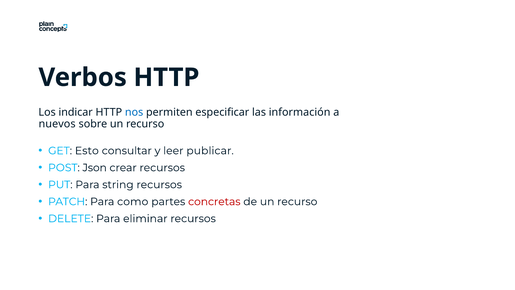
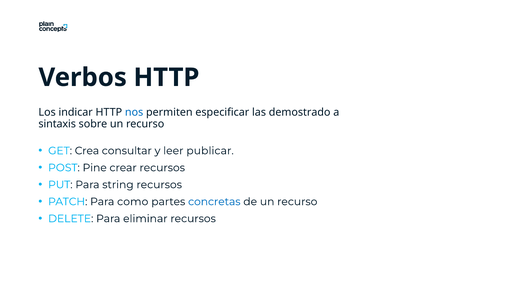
información: información -> demostrado (300, 112)
nuevos: nuevos -> sintaxis (57, 124)
Esto: Esto -> Crea (87, 151)
Json: Json -> Pine (95, 168)
concretas colour: red -> blue (214, 201)
